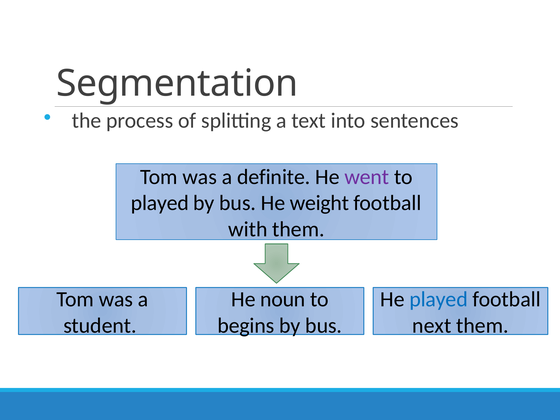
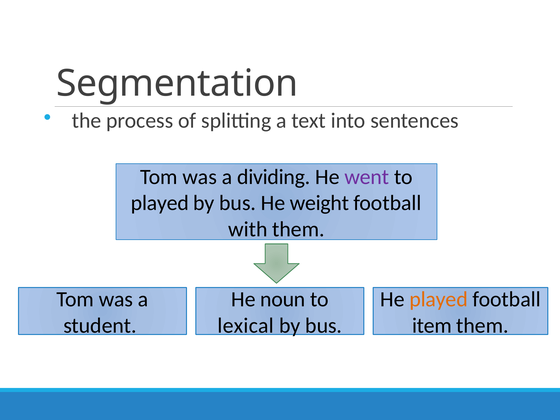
definite: definite -> dividing (274, 177)
played colour: blue -> orange (439, 299)
begins: begins -> lexical (246, 326)
next: next -> item (432, 326)
